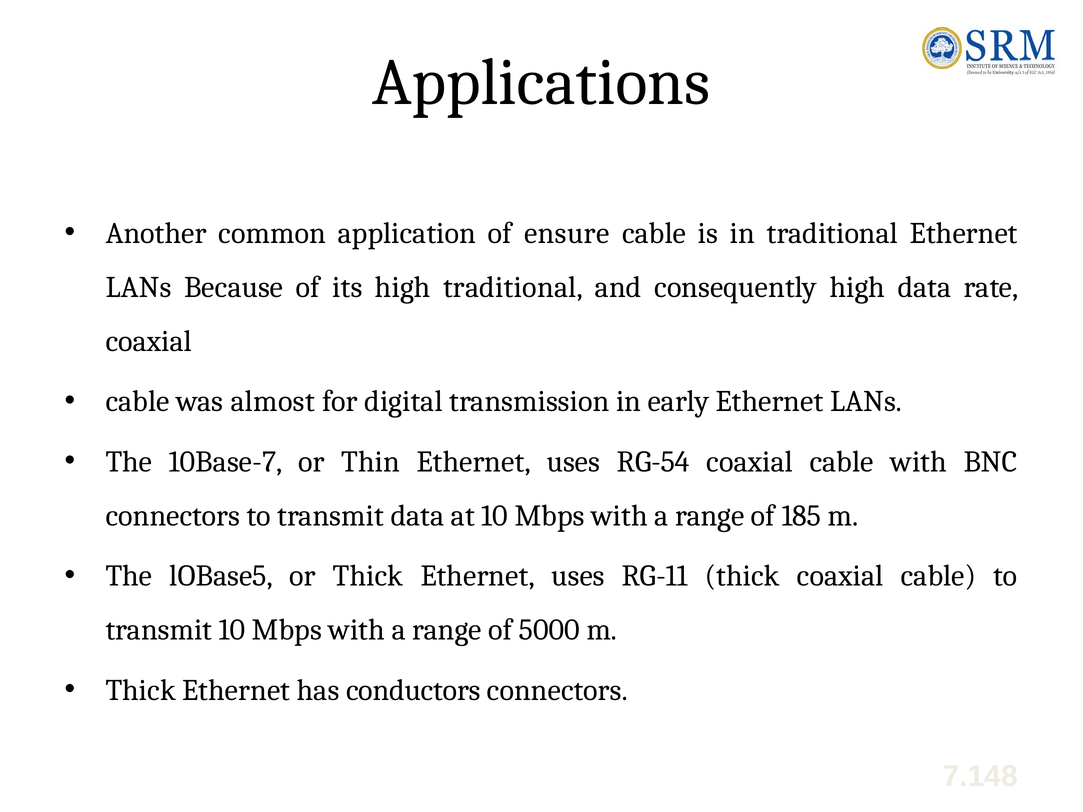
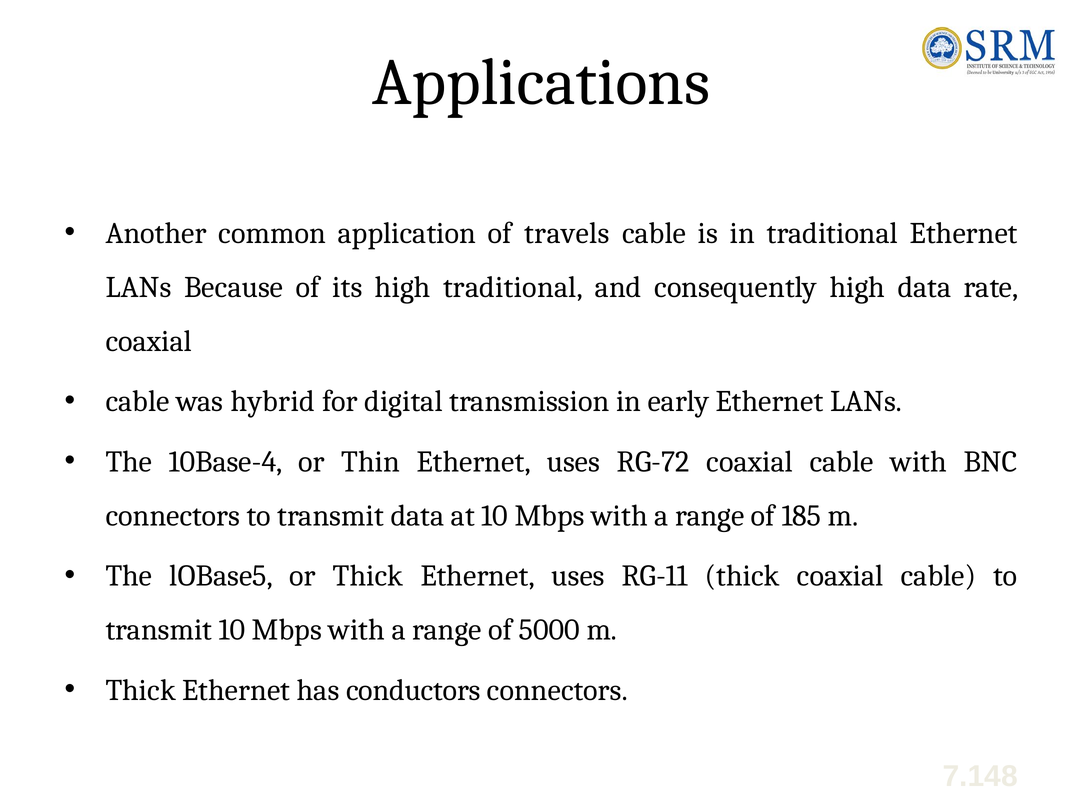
ensure: ensure -> travels (567, 233)
almost: almost -> hybrid (273, 402)
10Base-7: 10Base-7 -> 10Base-4 (226, 462)
RG-54: RG-54 -> RG-72 (653, 462)
